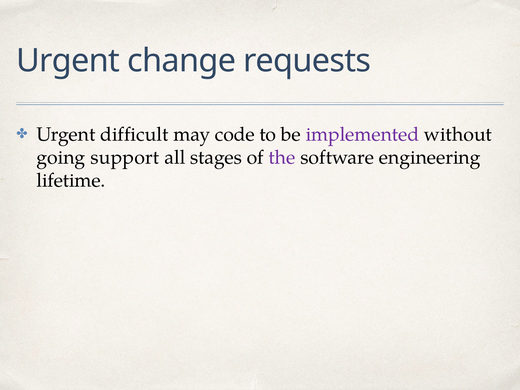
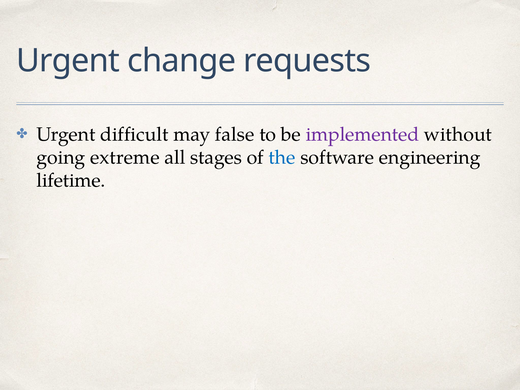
code: code -> false (235, 134)
support: support -> extreme (125, 157)
the colour: purple -> blue (282, 157)
